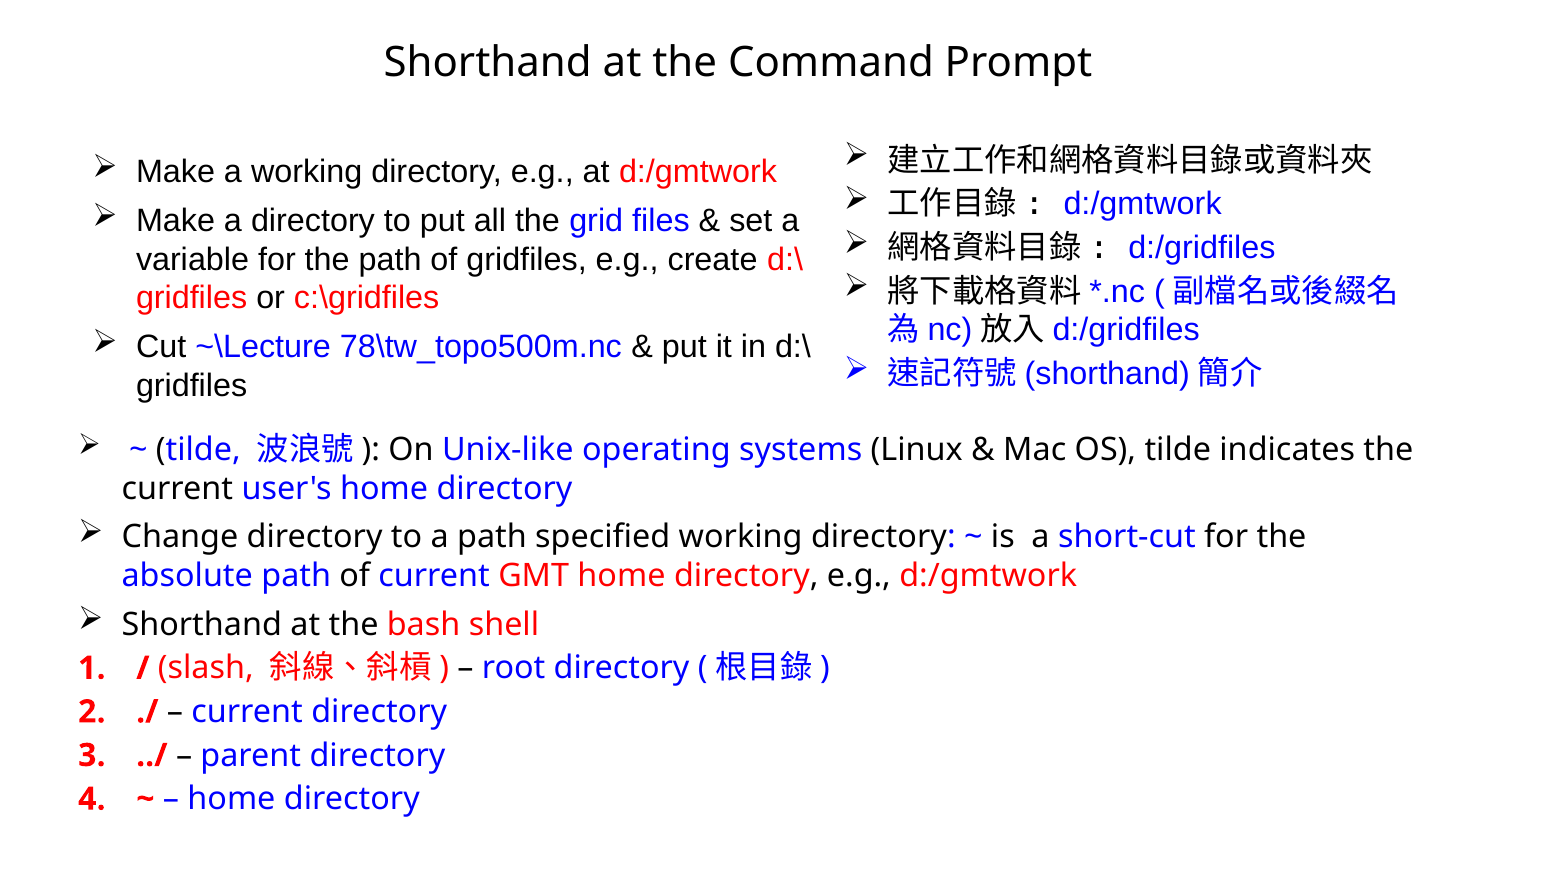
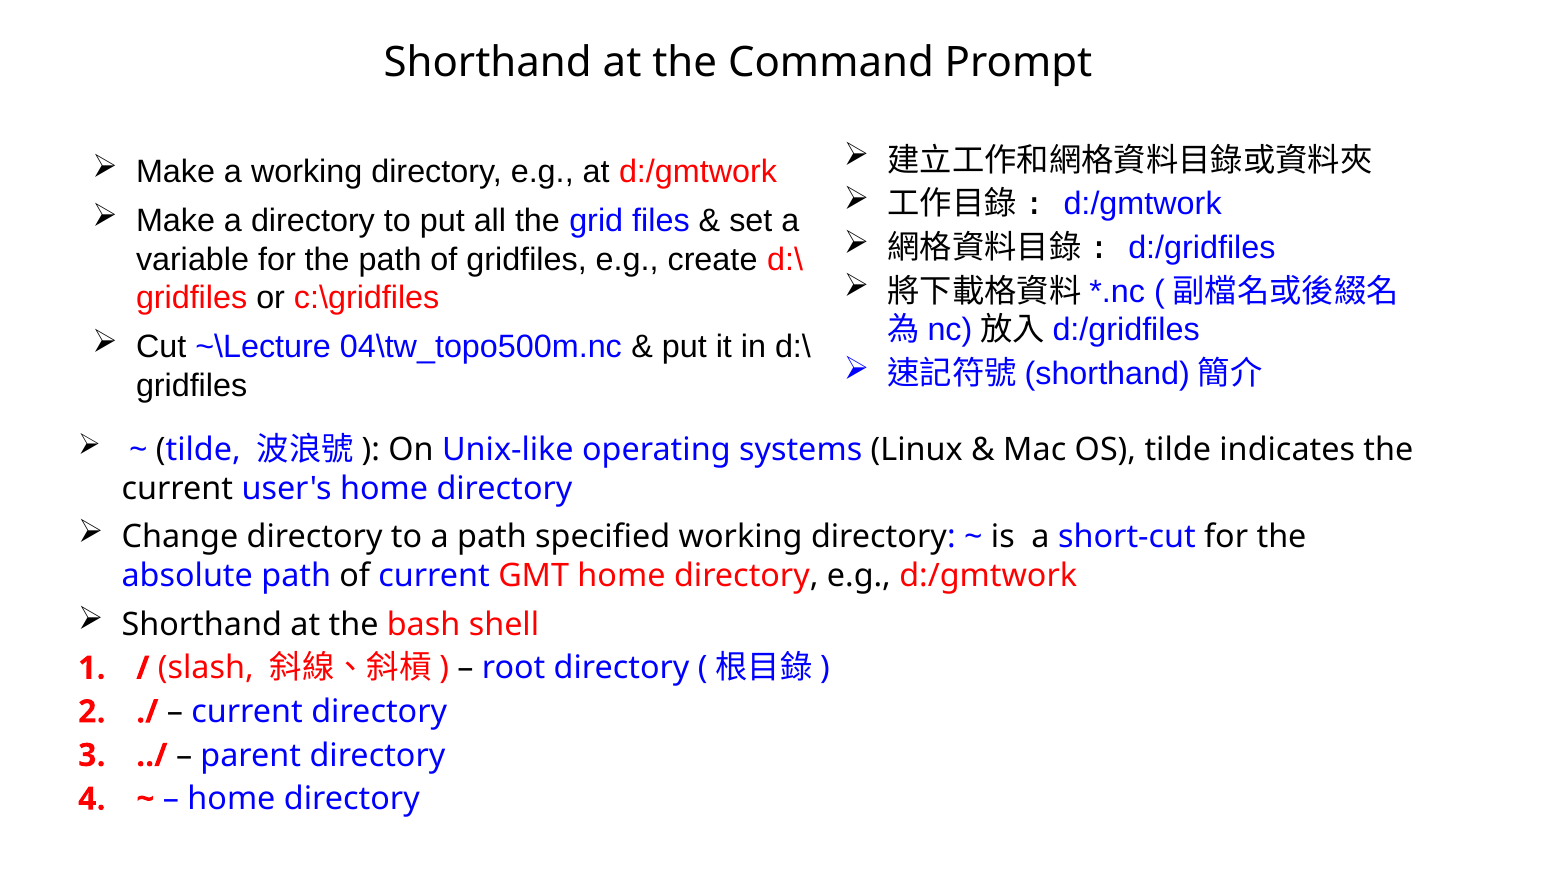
78\tw_topo500m.nc: 78\tw_topo500m.nc -> 04\tw_topo500m.nc (481, 347)
